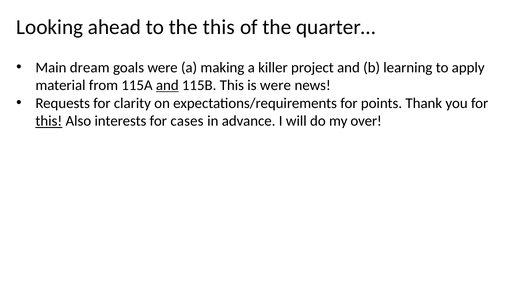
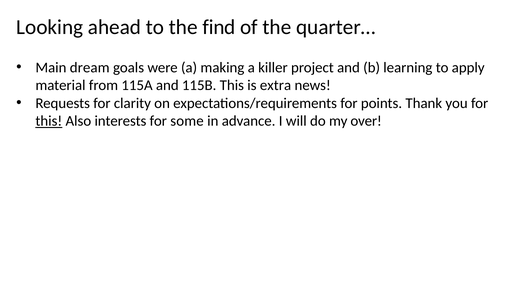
the this: this -> find (219, 27)
and underline: present -> none (167, 85)
is were: were -> extra (276, 85)
cases: cases -> some (187, 121)
